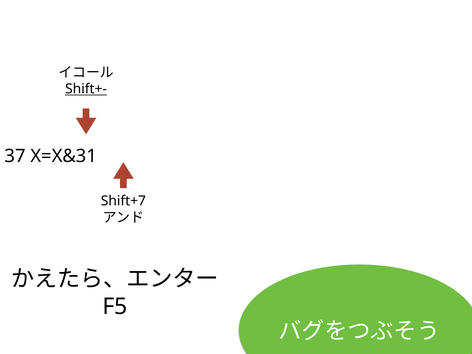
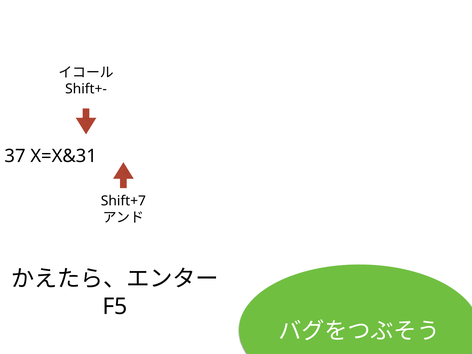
Shift+- underline: present -> none (86, 89)
